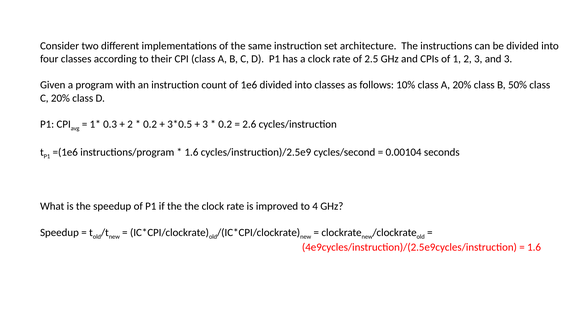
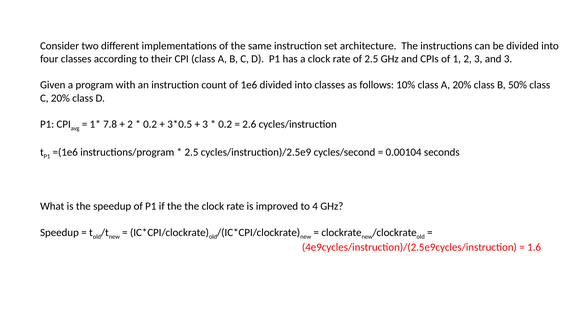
0.3: 0.3 -> 7.8 (110, 124)
1.6: 1.6 -> 2.5 (191, 152)
